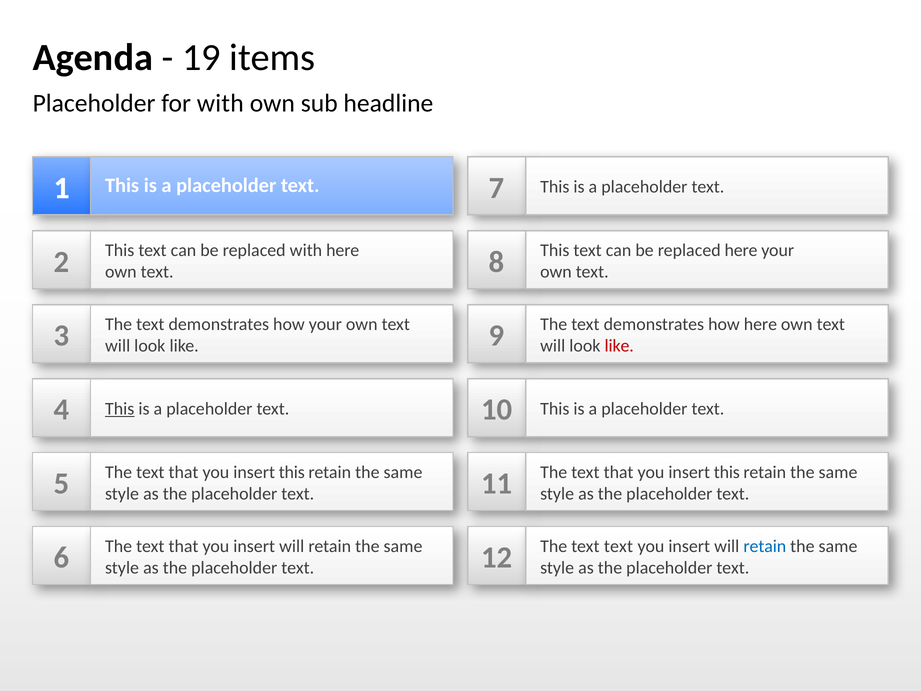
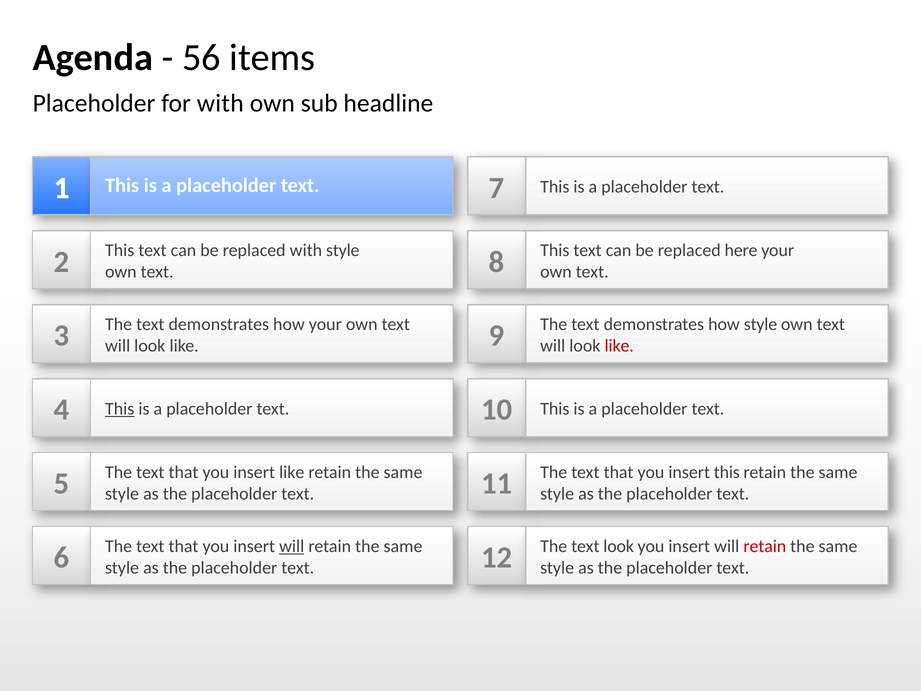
19: 19 -> 56 (201, 58)
with here: here -> style (343, 250)
how here: here -> style (760, 324)
this: this -> like (292, 472)
will underline: none -> present (292, 546)
text text: text -> look (619, 546)
retain colour: blue -> red (765, 546)
